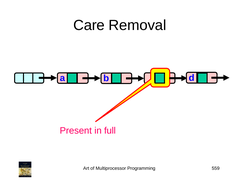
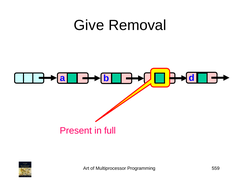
Care: Care -> Give (89, 25)
